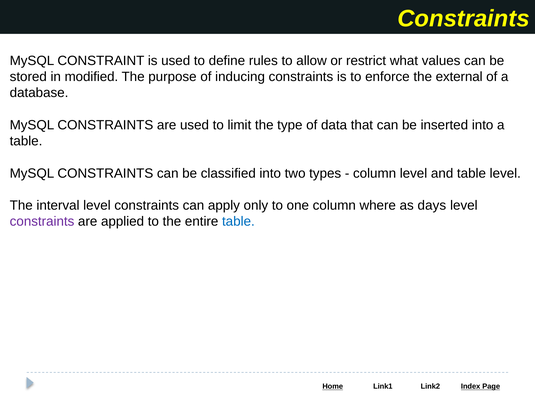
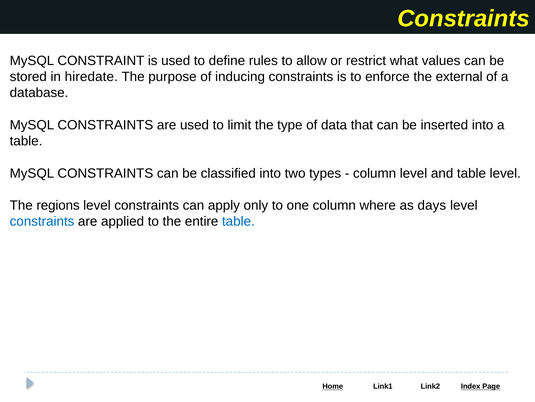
modified: modified -> hiredate (91, 77)
interval: interval -> regions (58, 205)
constraints colour: purple -> blue (42, 221)
